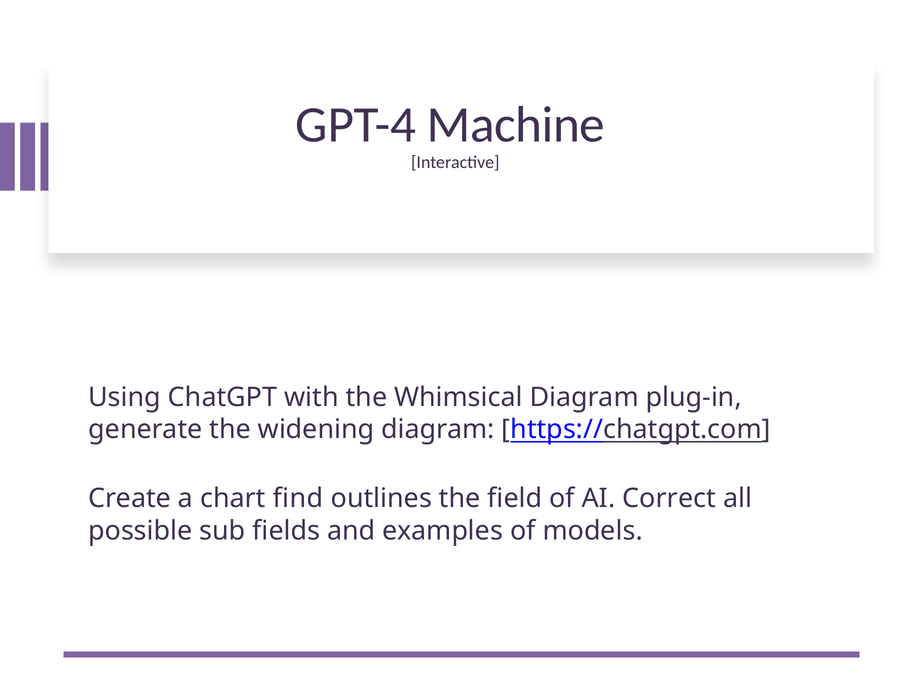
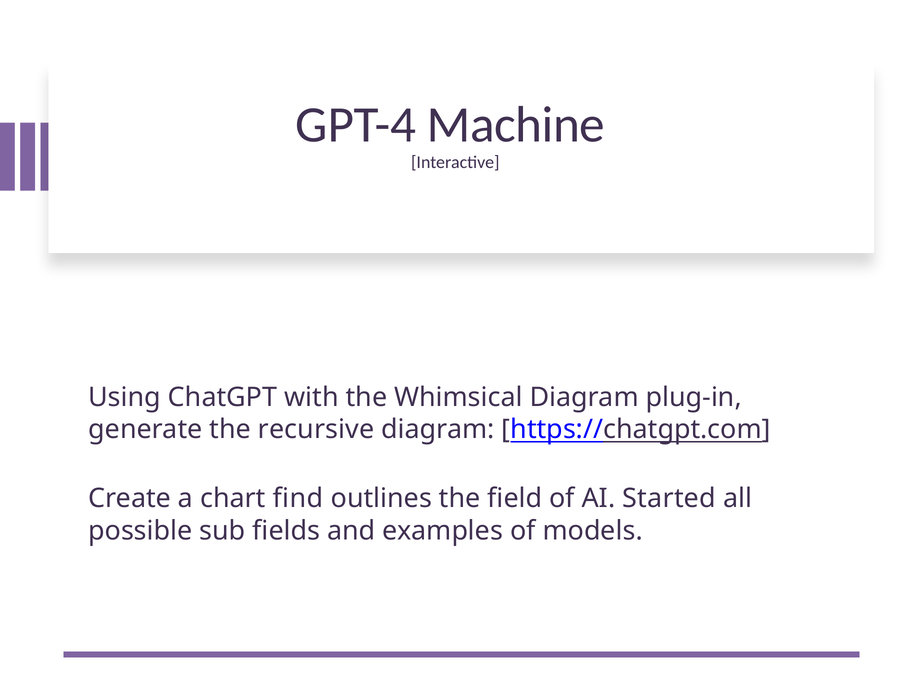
widening: widening -> recursive (316, 430)
Correct: Correct -> Started (669, 499)
